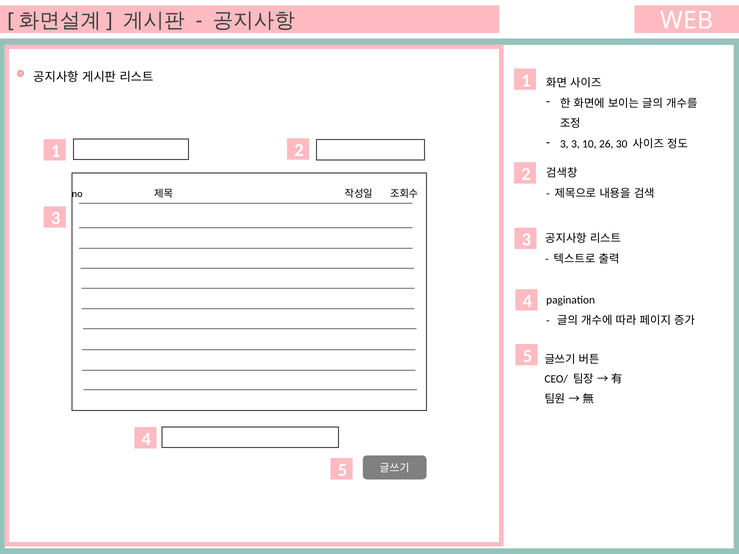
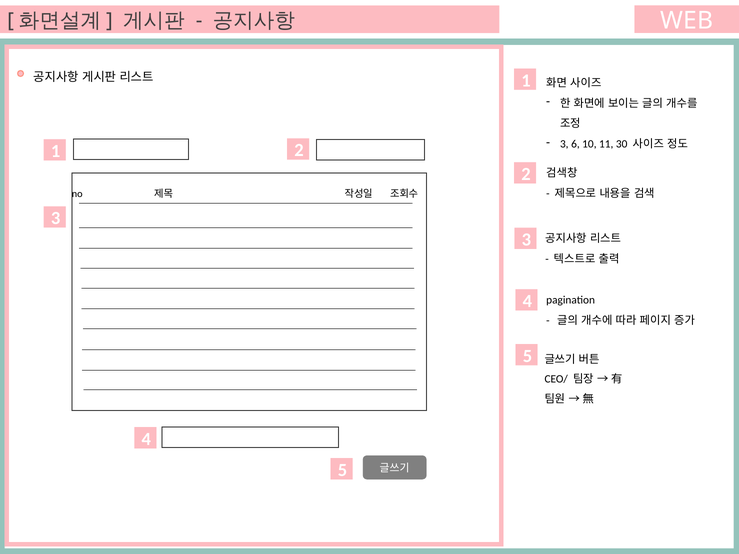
3 3: 3 -> 6 (575, 144)
26: 26 -> 11 (606, 144)
